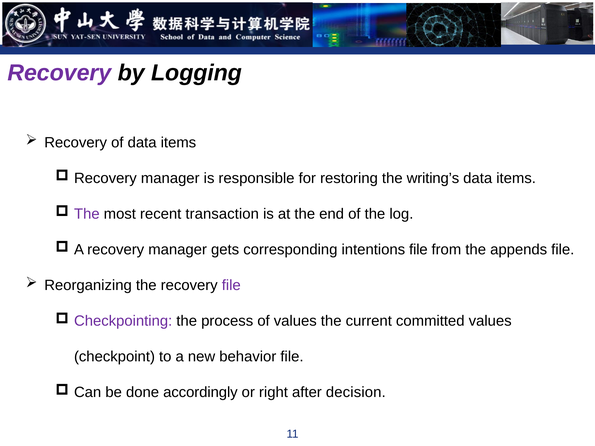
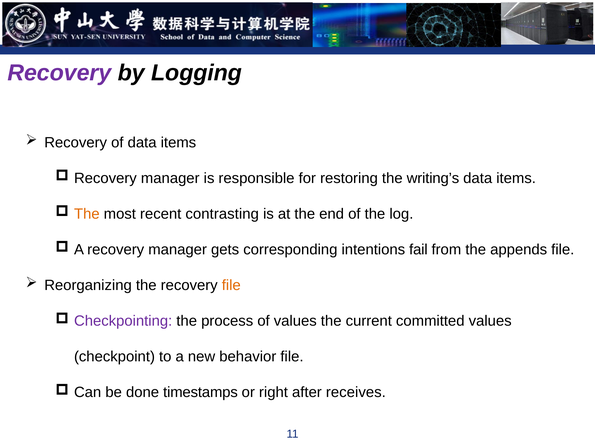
The colour: purple -> orange (87, 214)
transaction: transaction -> contrasting (222, 214)
intentions file: file -> fail (418, 250)
file colour: purple -> orange (231, 285)
accordingly: accordingly -> timestamps (200, 392)
decision: decision -> receives (356, 392)
